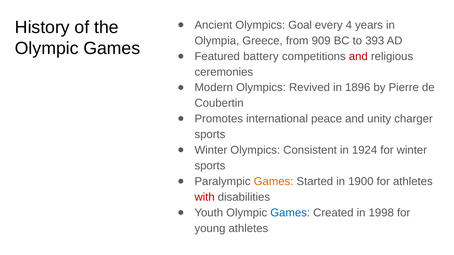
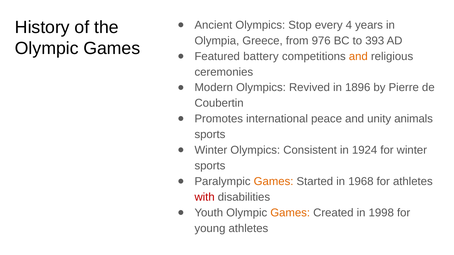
Goal: Goal -> Stop (300, 25)
909: 909 -> 976 (321, 41)
and colour: red -> orange (358, 56)
charger: charger -> animals (414, 119)
1900: 1900 -> 1968 (361, 182)
Games colour: blue -> orange (290, 213)
